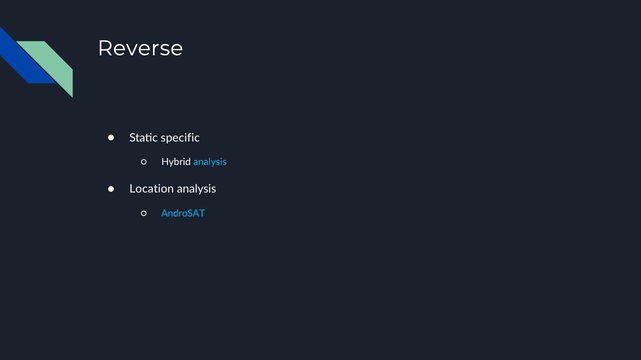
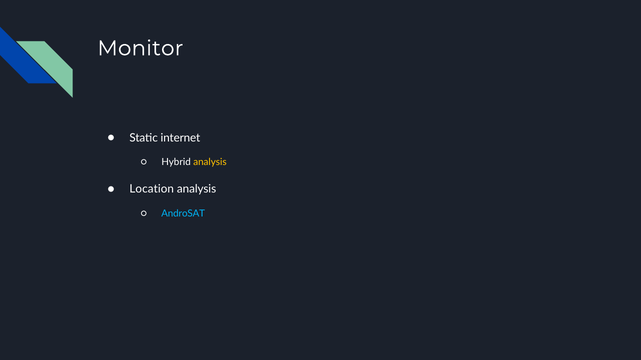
Reverse: Reverse -> Monitor (140, 48)
specific: specific -> internet (180, 138)
analysis colour: light blue -> yellow (210, 162)
